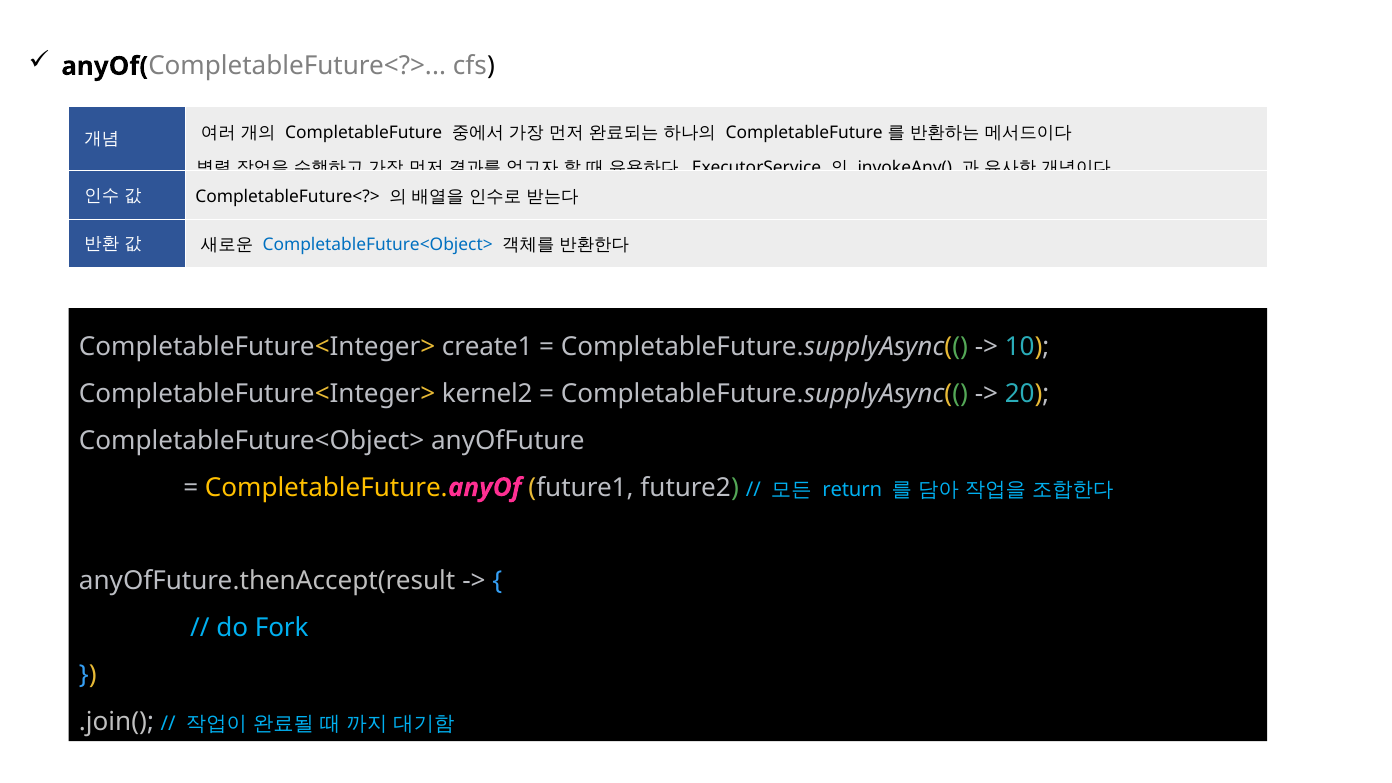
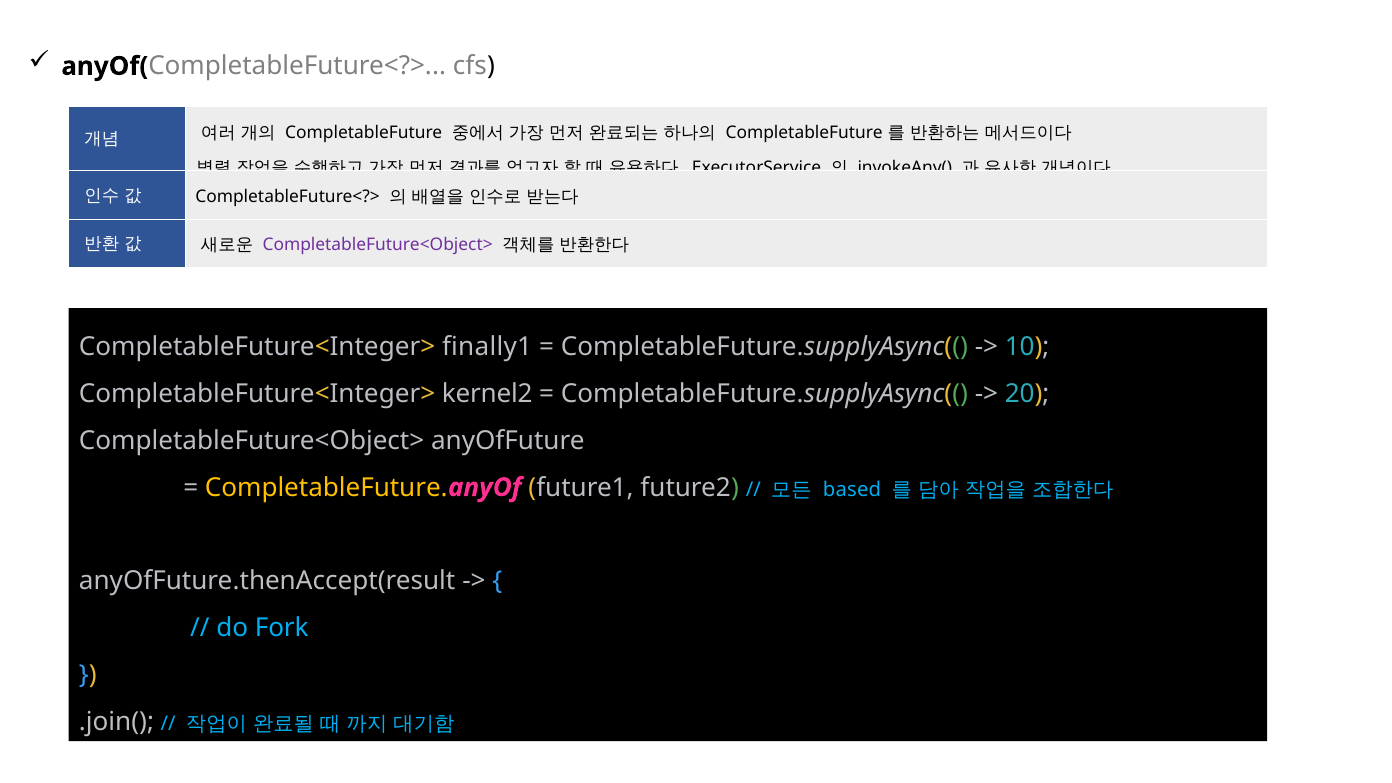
CompletableFuture<Object> colour: blue -> purple (378, 245)
create1: create1 -> finally1 (487, 346)
return: return -> based (852, 489)
